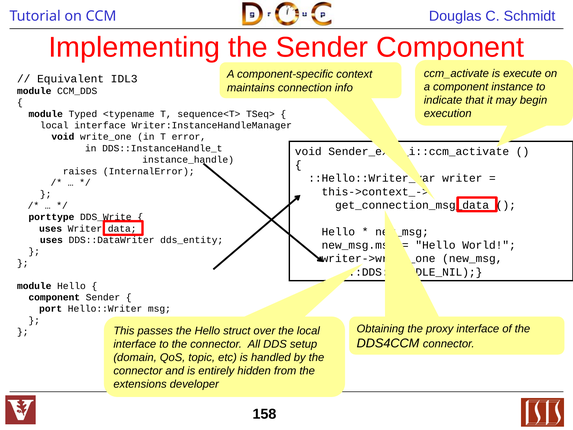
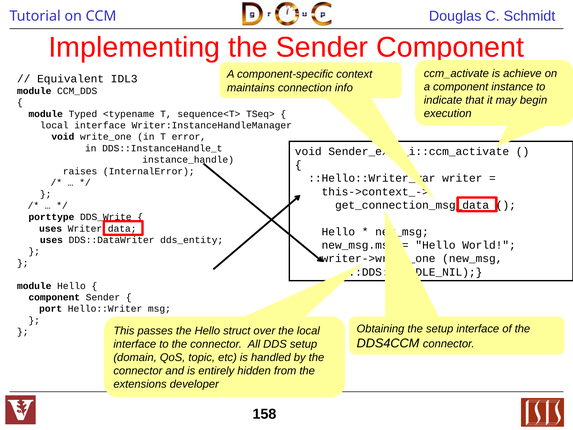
execute: execute -> achieve (522, 73)
the proxy: proxy -> setup (440, 329)
